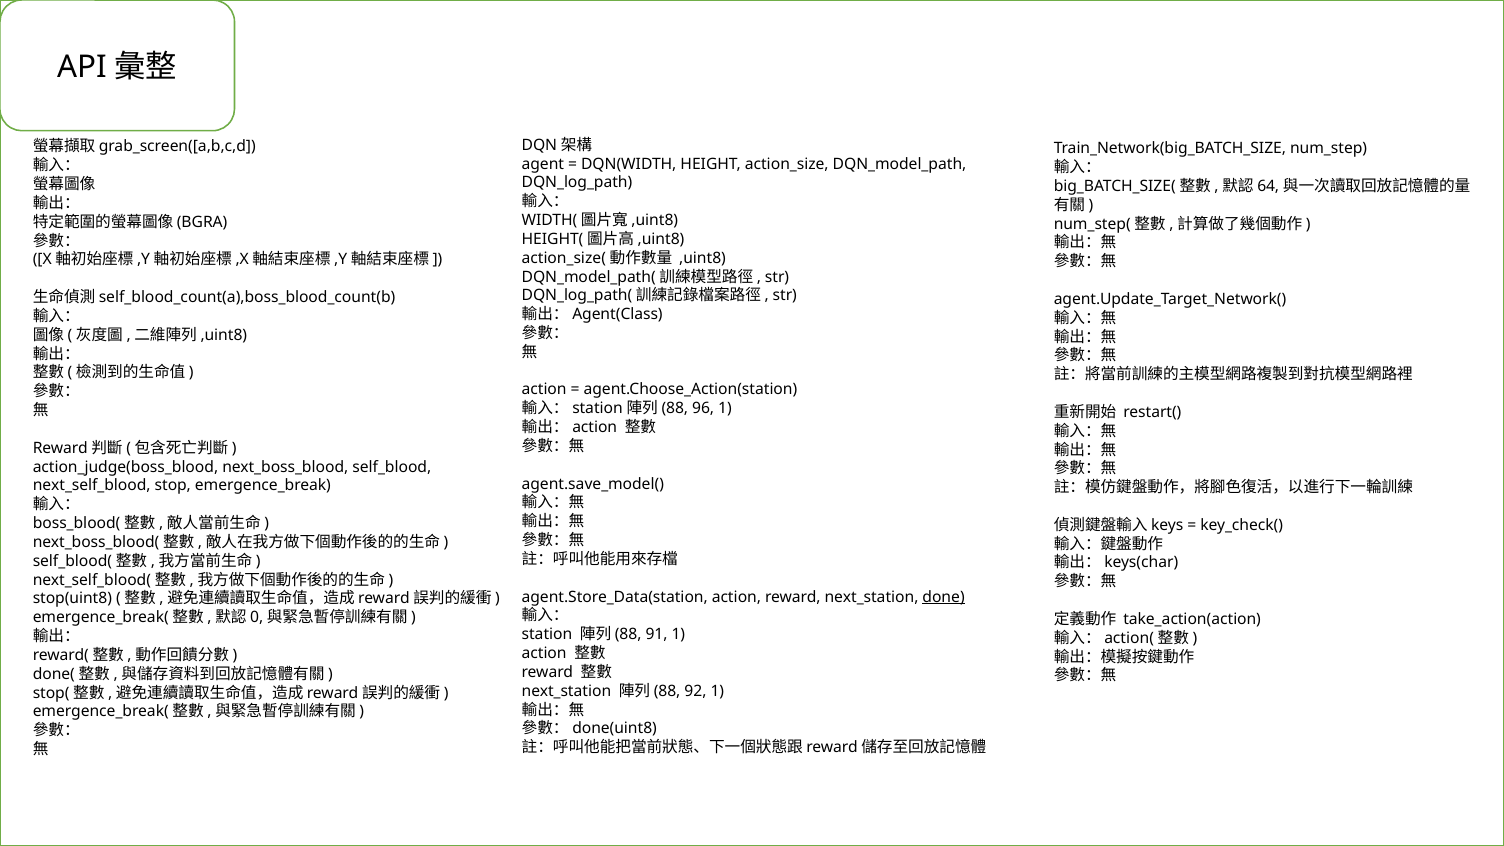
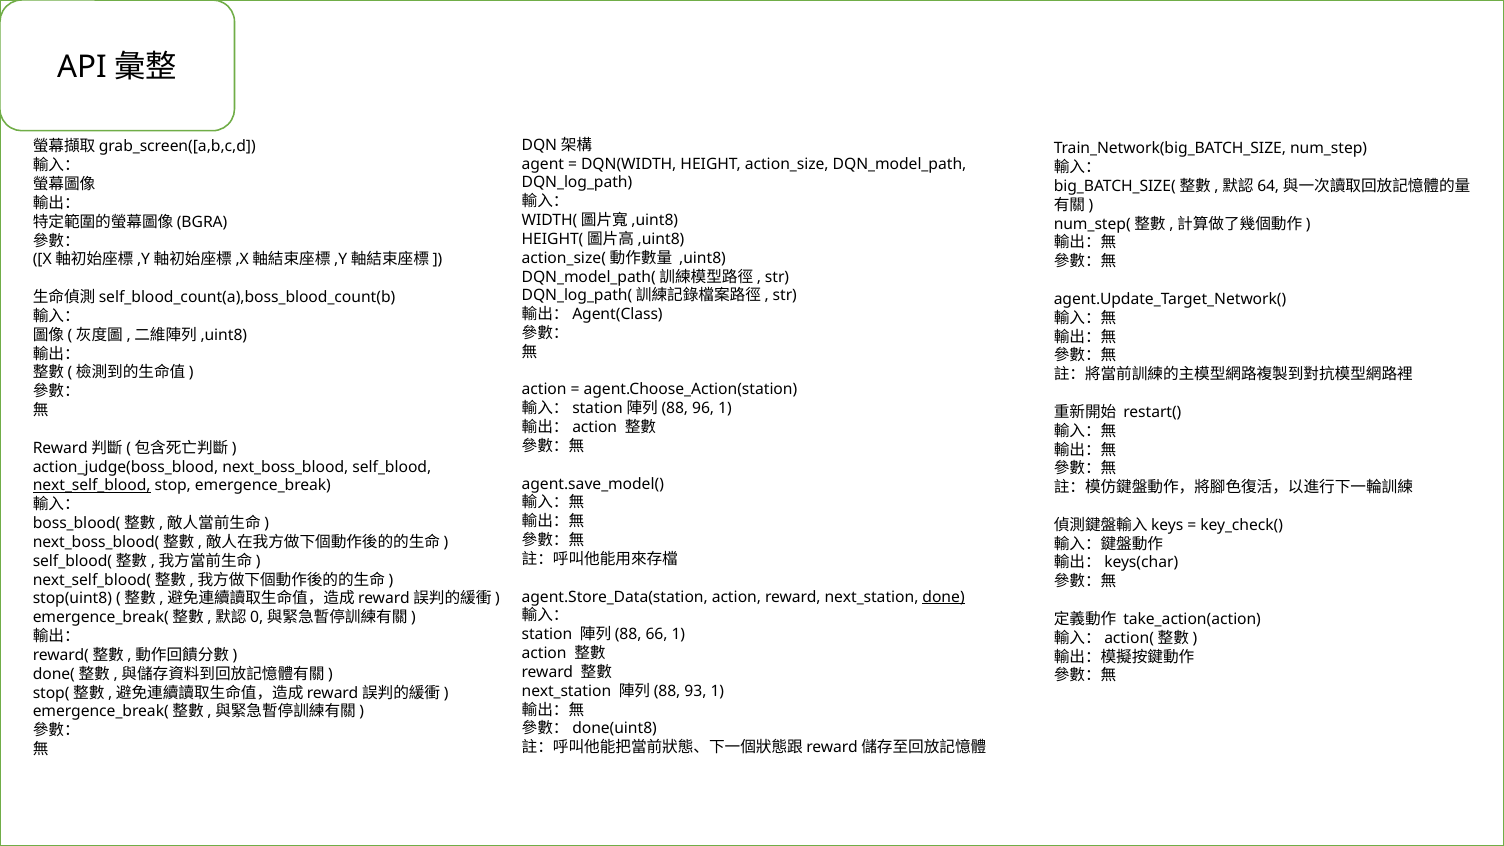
next_self_blood underline: none -> present (92, 486)
91: 91 -> 66 (657, 635)
92: 92 -> 93 (695, 691)
